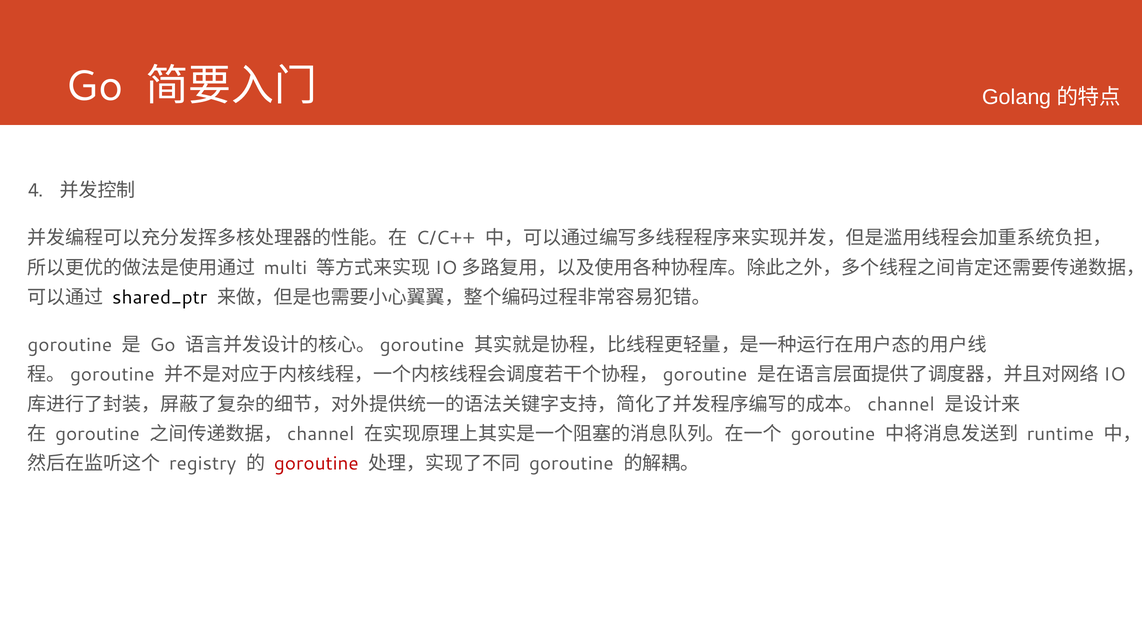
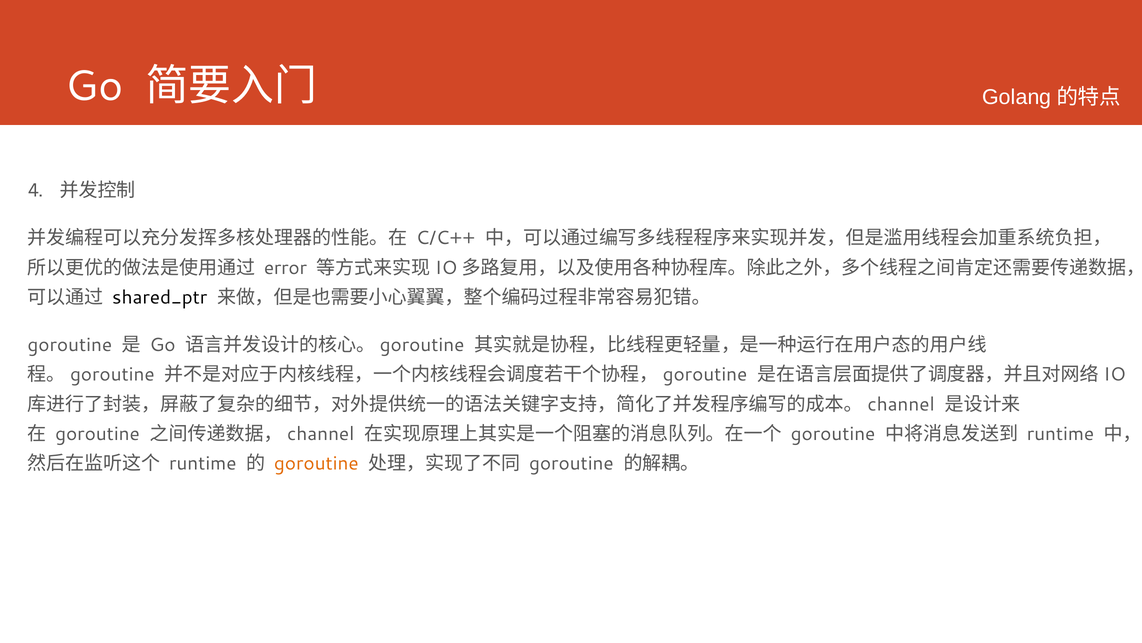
multi: multi -> error (285, 268)
registry: registry -> runtime (203, 463)
goroutine colour: red -> orange (316, 463)
